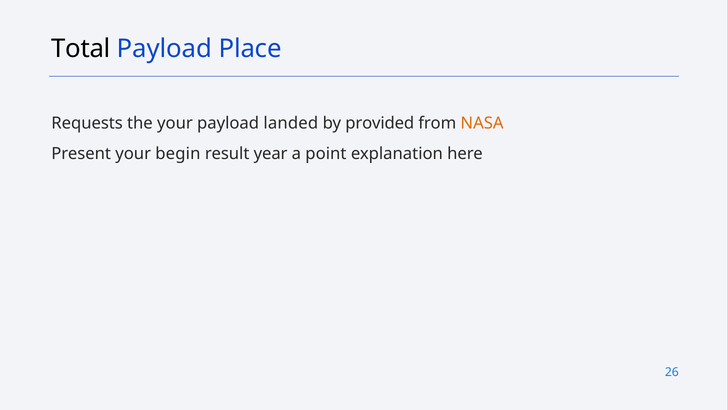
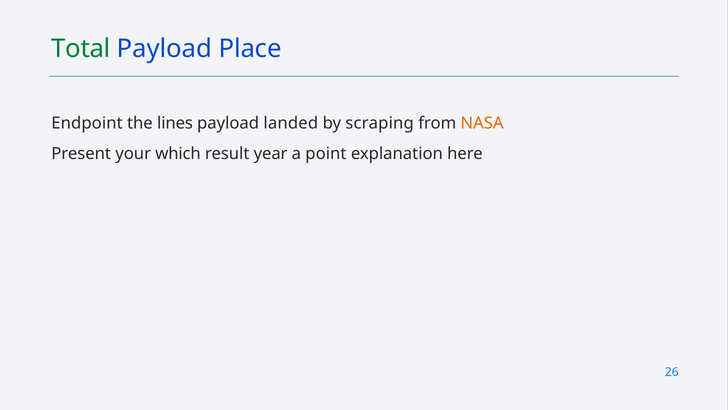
Total colour: black -> green (81, 49)
Requests: Requests -> Endpoint (87, 123)
the your: your -> lines (175, 123)
provided: provided -> scraping (380, 123)
begin: begin -> which (178, 153)
